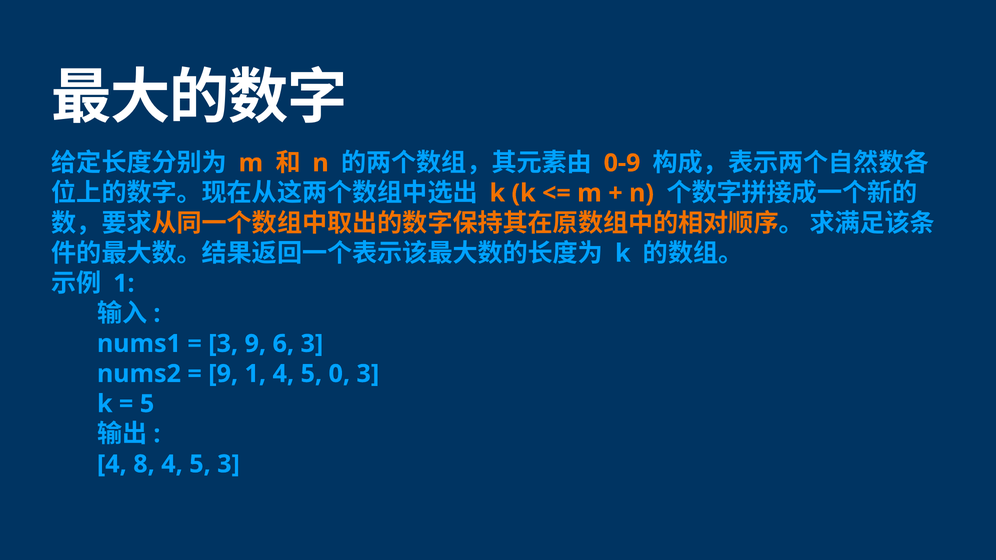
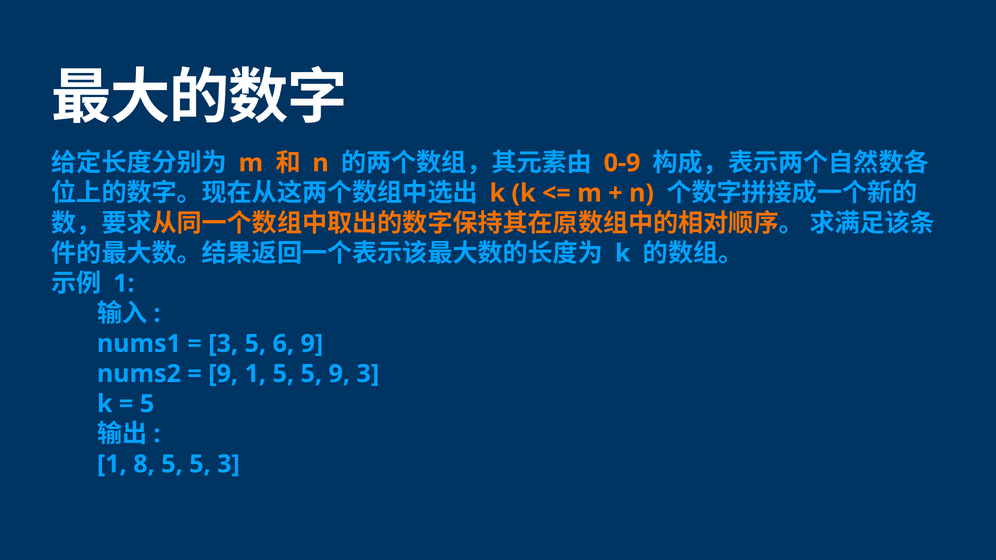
3 9: 9 -> 5 (255, 344)
6 3: 3 -> 9 (312, 344)
1 4: 4 -> 5 (283, 374)
5 0: 0 -> 9 (339, 374)
4: 4 -> 1 (112, 464)
8 4: 4 -> 5 (172, 464)
